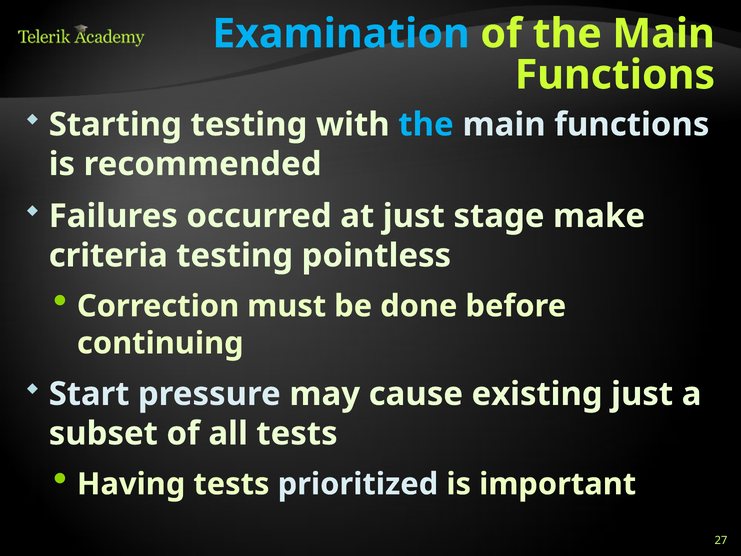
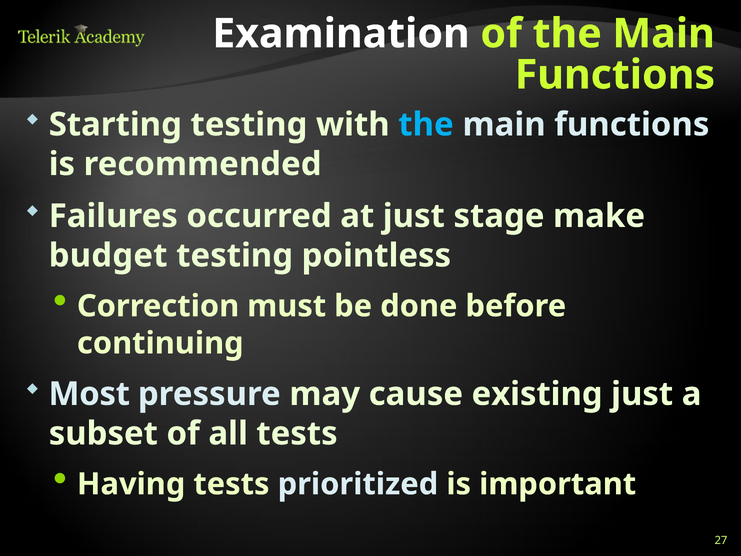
Examination colour: light blue -> white (341, 34)
criteria: criteria -> budget (108, 255)
Start: Start -> Most (89, 394)
